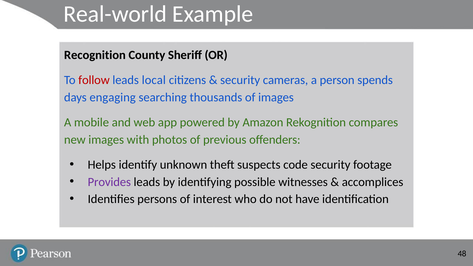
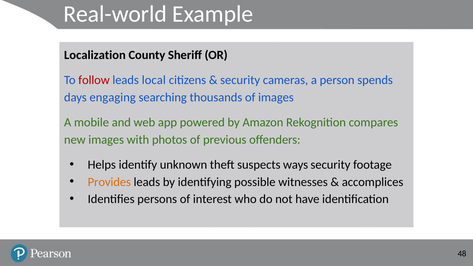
Recognition: Recognition -> Localization (95, 55)
code: code -> ways (296, 165)
Provides colour: purple -> orange (109, 182)
